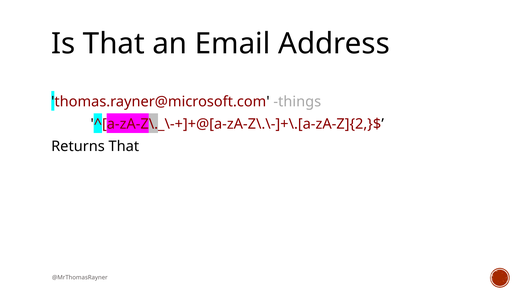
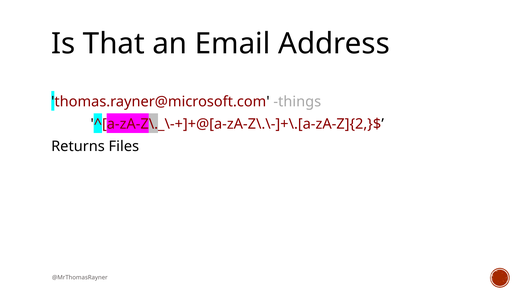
Returns That: That -> Files (124, 146)
